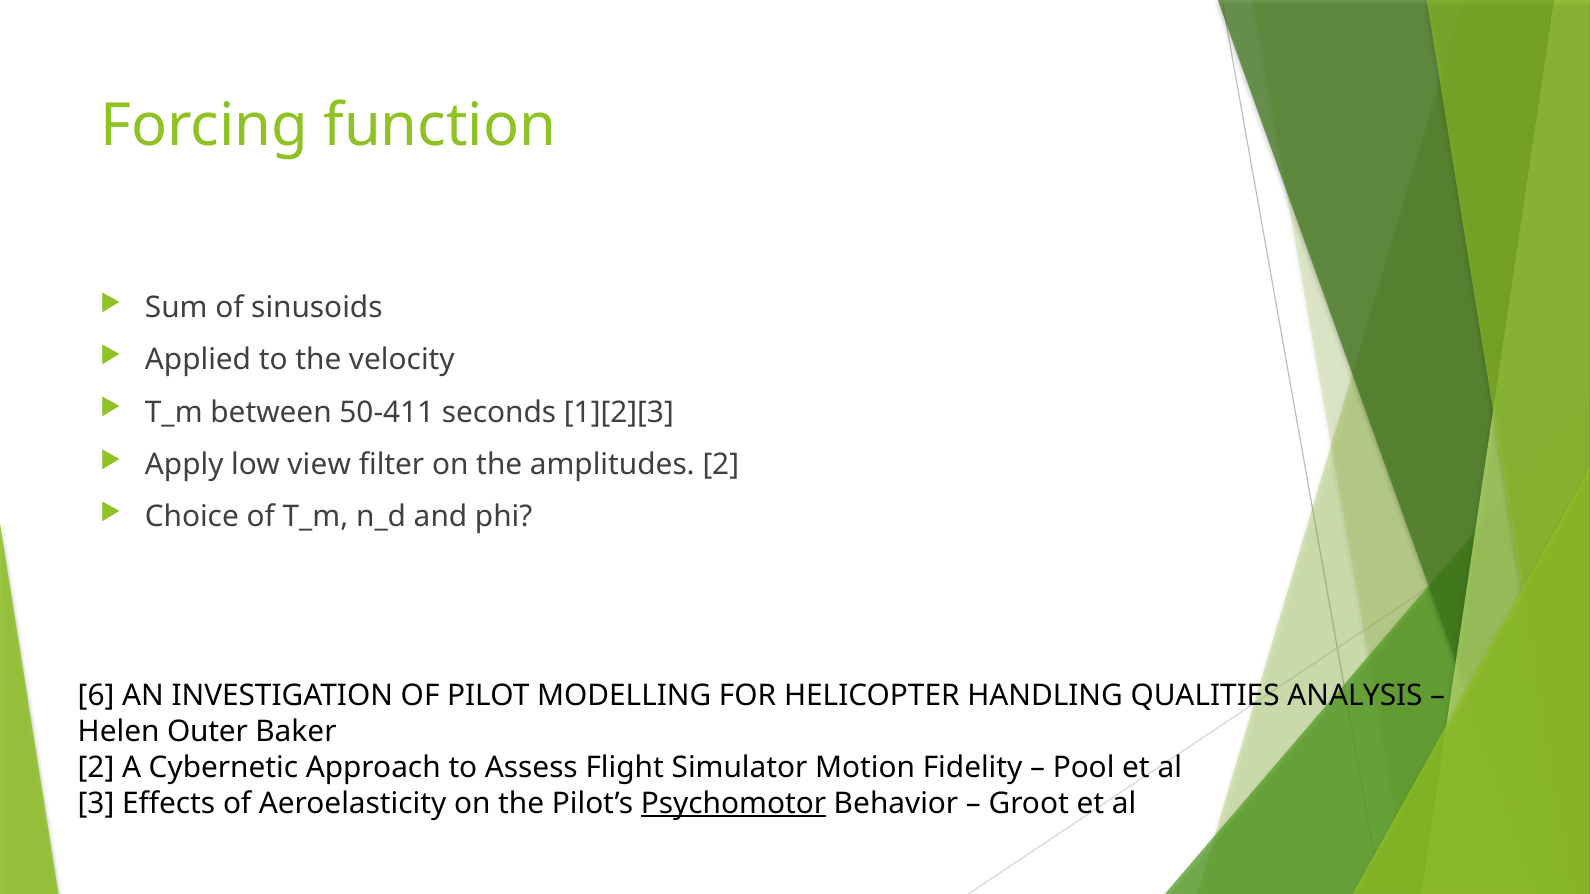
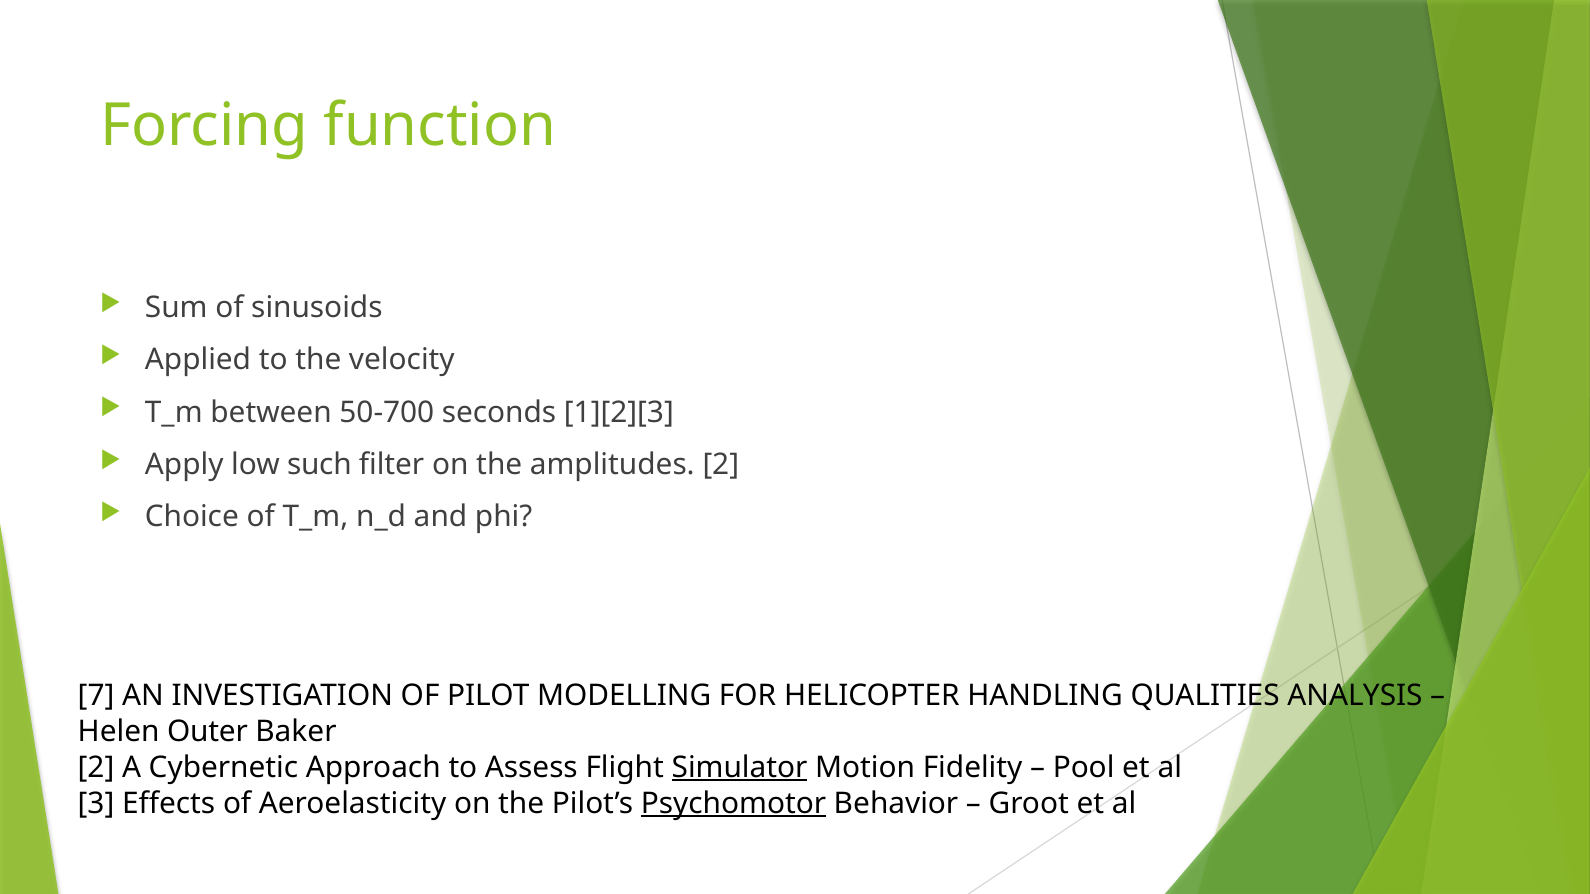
50-411: 50-411 -> 50-700 (387, 412)
view: view -> such (319, 465)
6: 6 -> 7 (96, 696)
Simulator underline: none -> present (740, 768)
